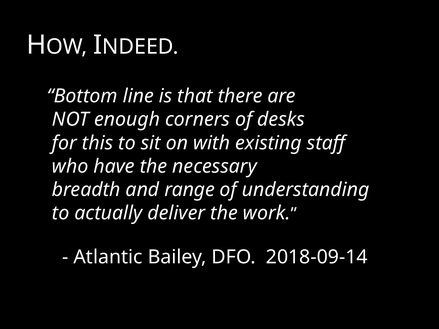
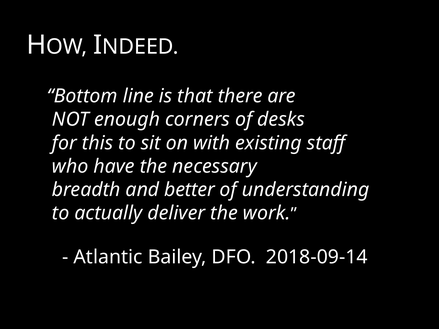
range: range -> better (190, 190)
